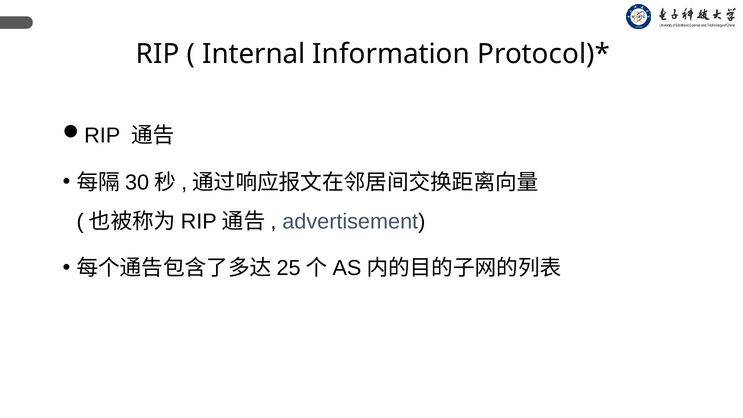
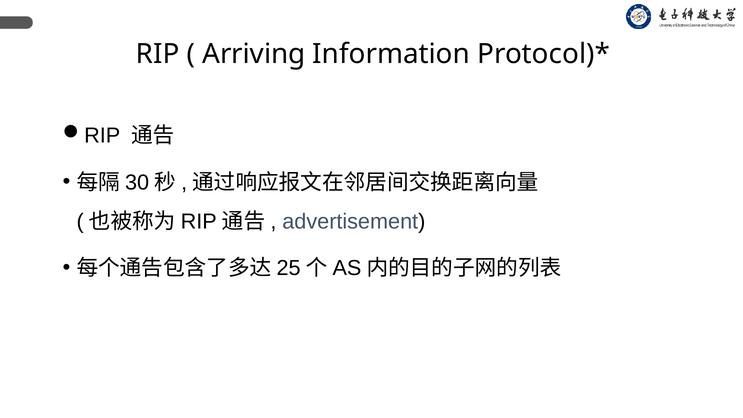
Internal: Internal -> Arriving (254, 54)
